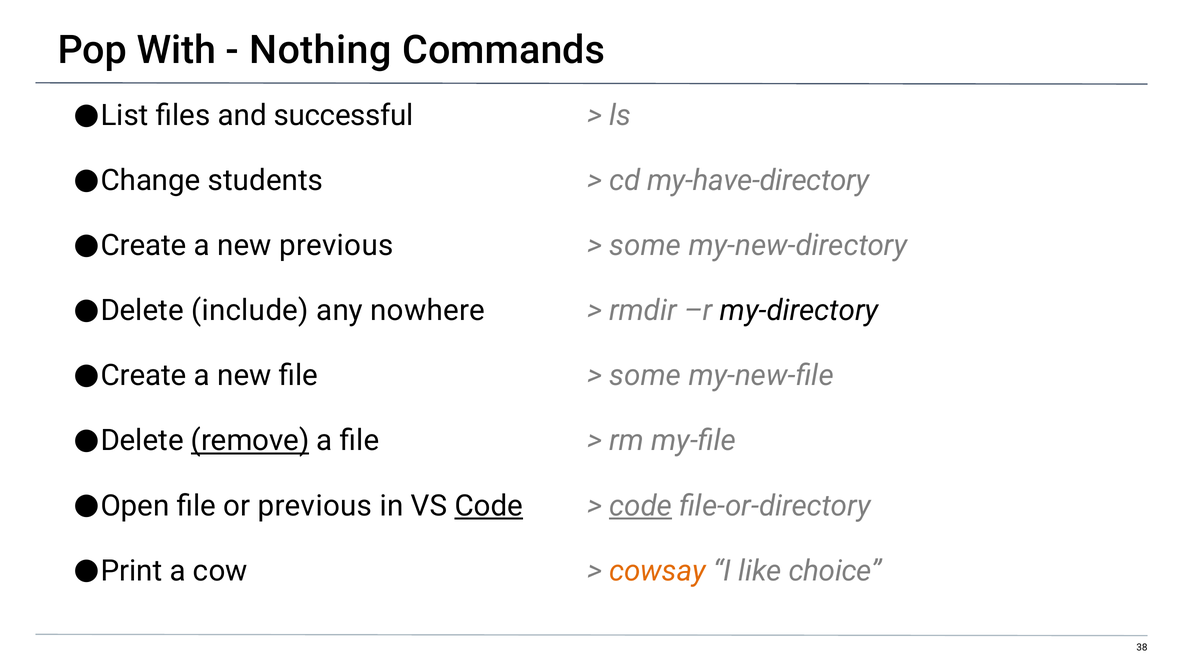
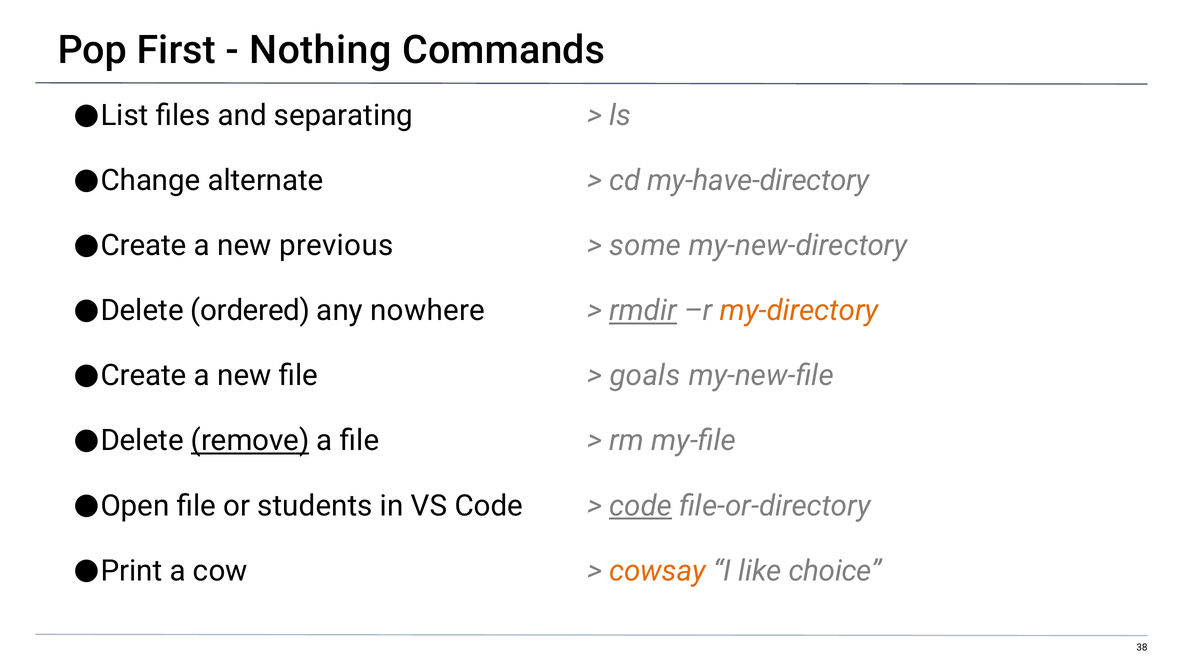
With: With -> First (176, 50)
successful: successful -> separating (343, 116)
students: students -> alternate (266, 181)
include: include -> ordered (250, 311)
rmdir underline: none -> present (643, 311)
my-directory colour: black -> orange (799, 311)
some: some -> goals (645, 376)
or previous: previous -> students (315, 506)
Code underline: present -> none (489, 506)
